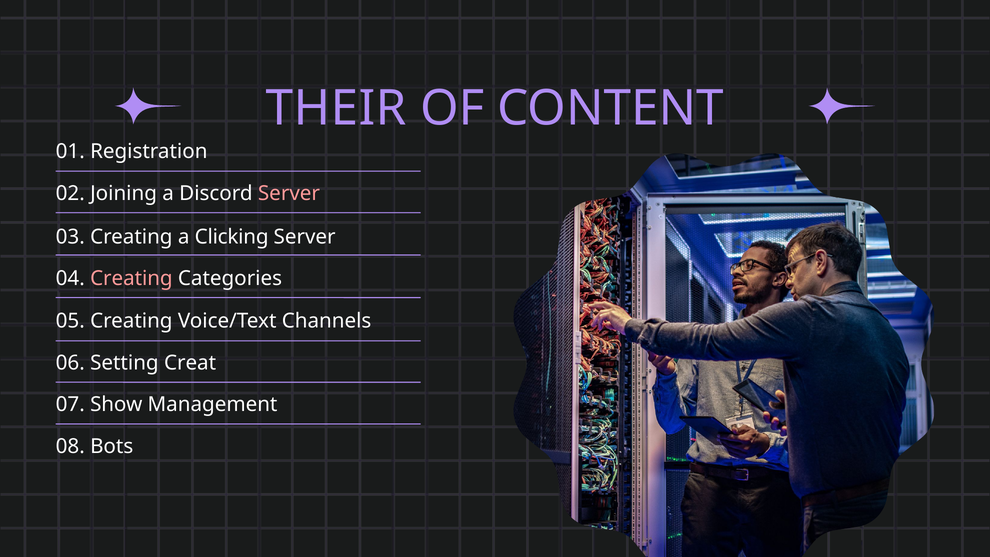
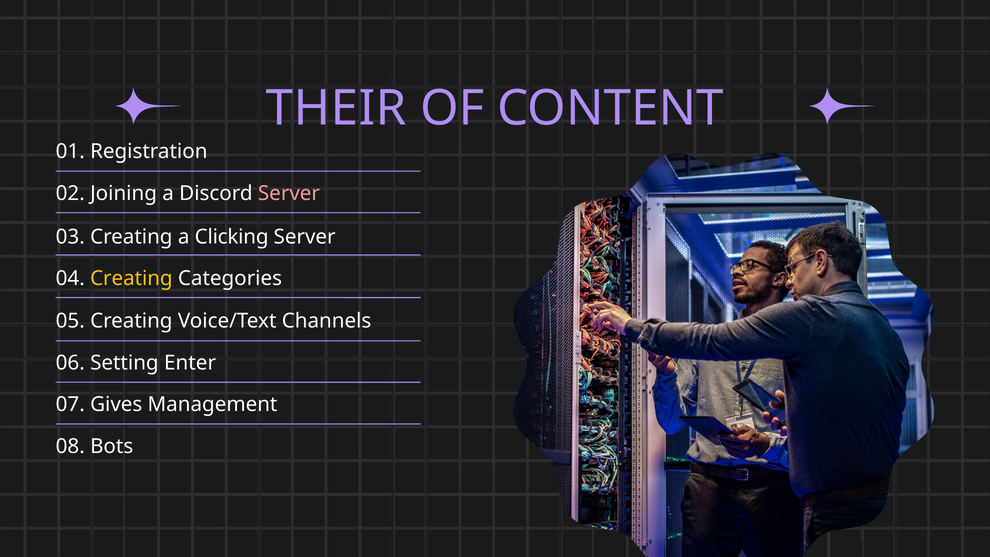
Creating colour: pink -> yellow (131, 278)
Creat: Creat -> Enter (190, 363)
Show: Show -> Gives (116, 405)
